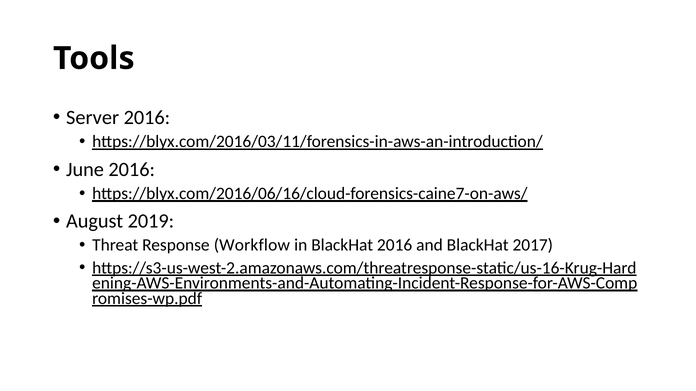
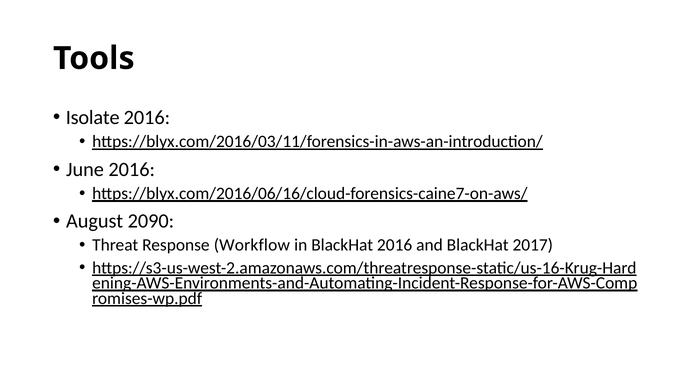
Server: Server -> Isolate (93, 118)
2019: 2019 -> 2090 (151, 221)
